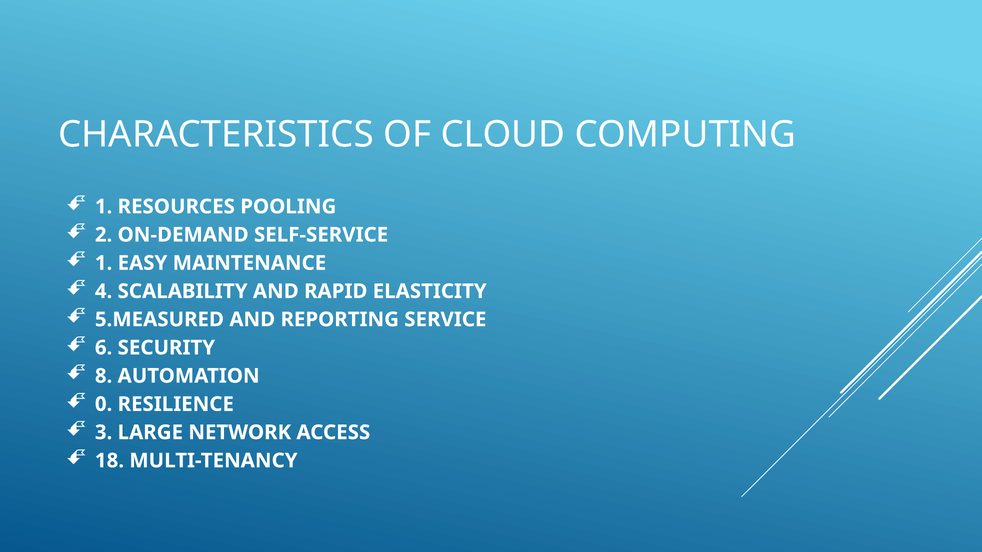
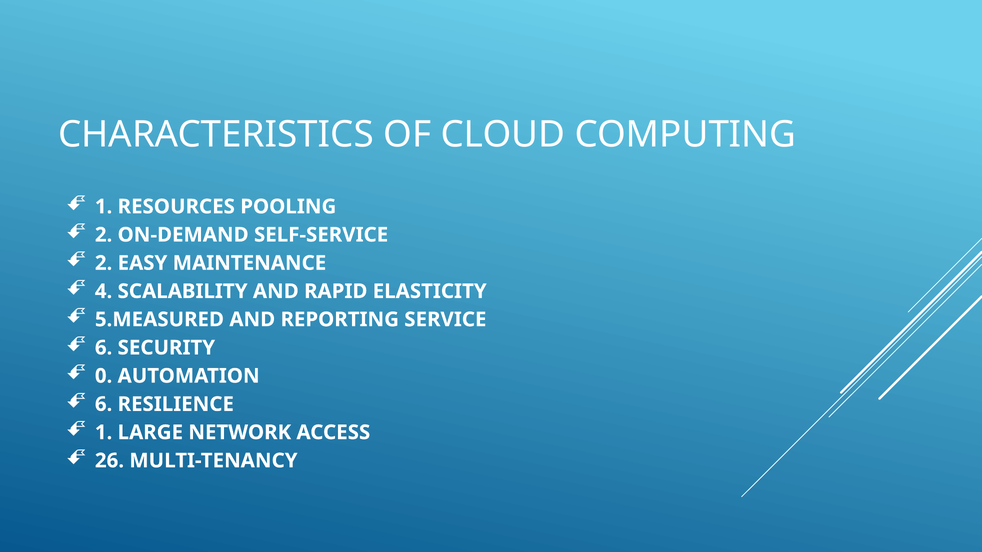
1: 1 -> 2 (104, 263)
8: 8 -> 0 (104, 376)
0: 0 -> 6 (104, 404)
3: 3 -> 1 (104, 433)
18: 18 -> 26 (109, 461)
